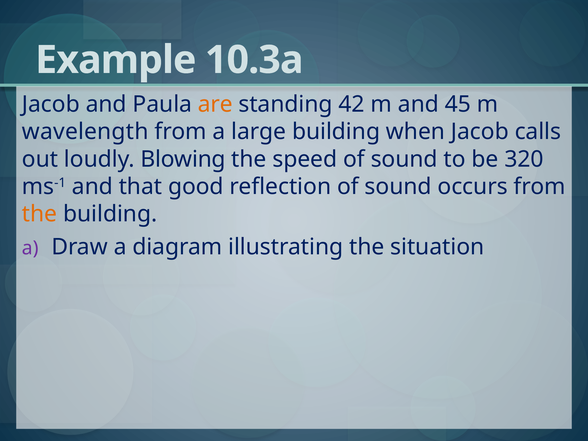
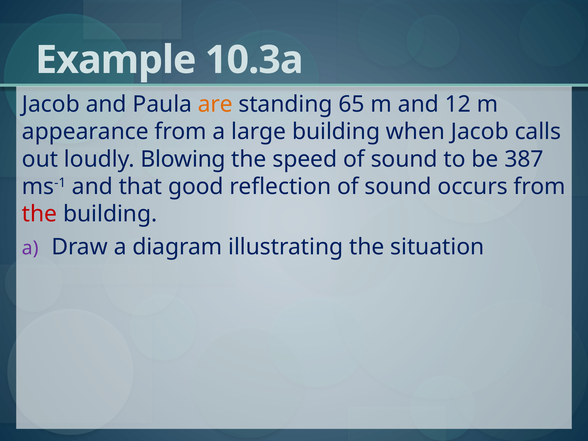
42: 42 -> 65 (352, 104)
45: 45 -> 12 (458, 104)
wavelength: wavelength -> appearance (85, 132)
320: 320 -> 387 (524, 159)
the colour: orange -> red (40, 214)
